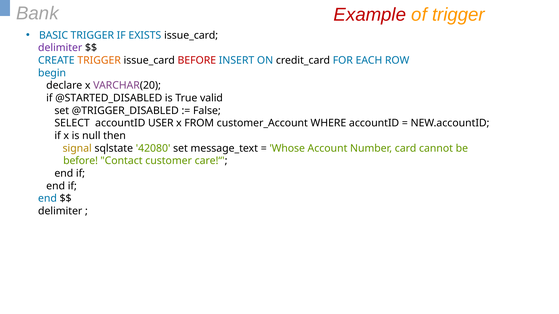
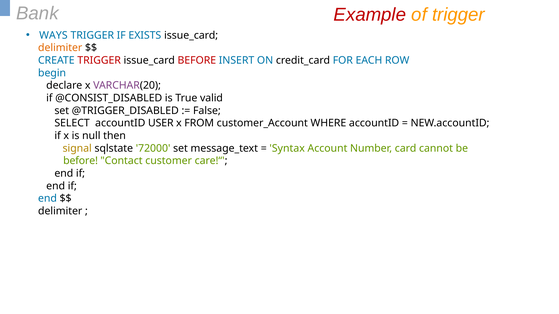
BASIC: BASIC -> WAYS (53, 35)
delimiter colour: purple -> orange (60, 48)
TRIGGER colour: orange -> red (99, 60)
@STARTED_DISABLED: @STARTED_DISABLED -> @CONSIST_DISABLED (109, 98)
42080: 42080 -> 72000 (153, 149)
Whose: Whose -> Syntax (287, 149)
